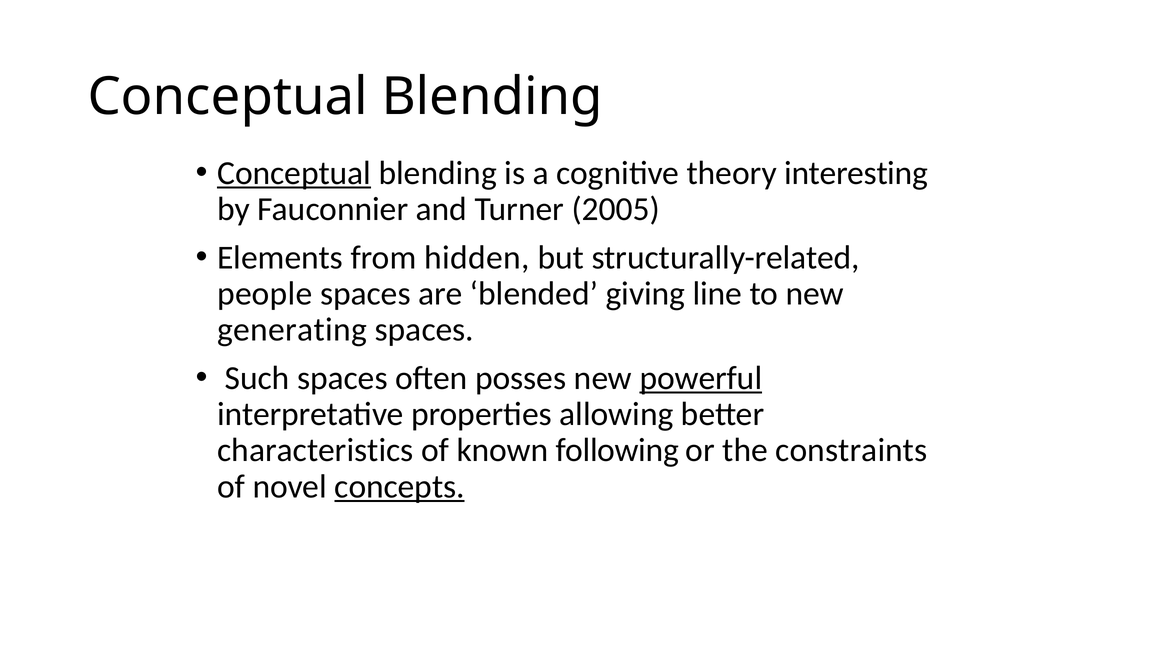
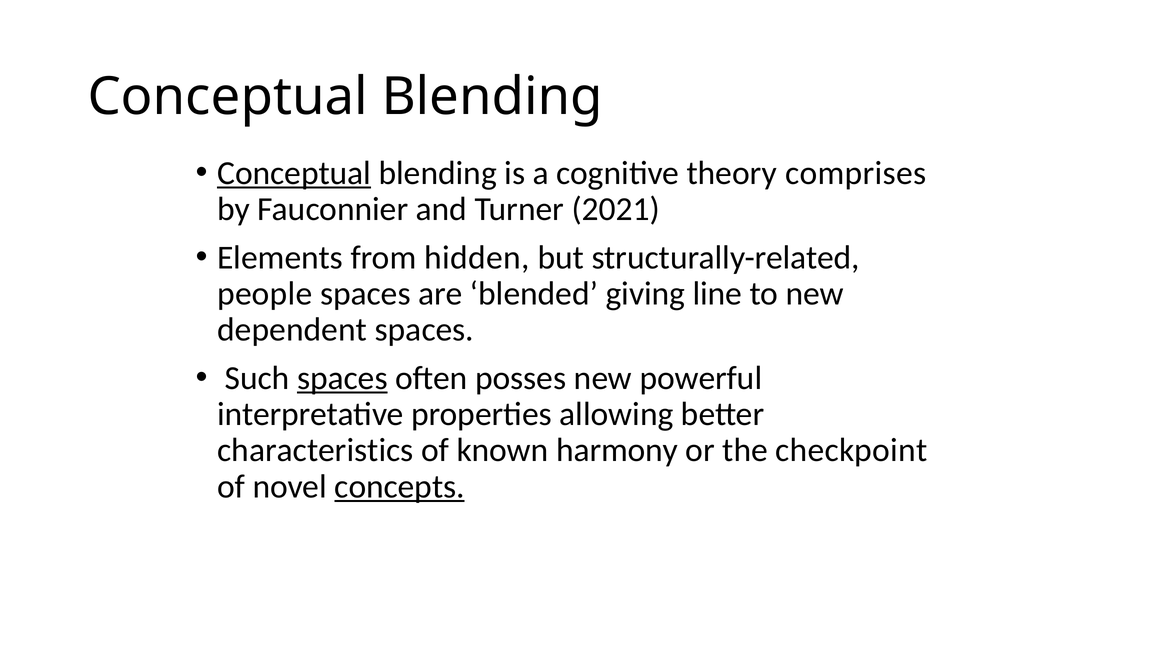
interesting: interesting -> comprises (856, 173)
2005: 2005 -> 2021 (616, 209)
generating: generating -> dependent (292, 330)
spaces underline: none -> present (342, 378)
powerful underline: present -> none (701, 378)
following: following -> harmony (617, 451)
constraints: constraints -> checkpoint (851, 451)
